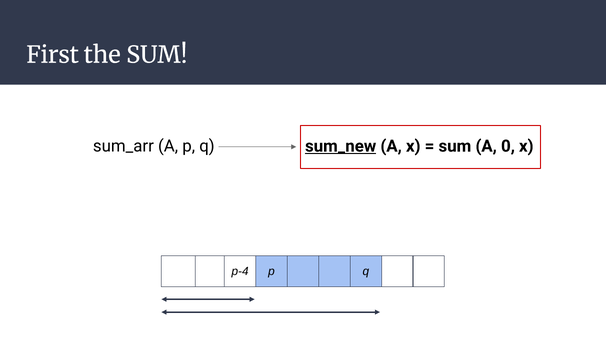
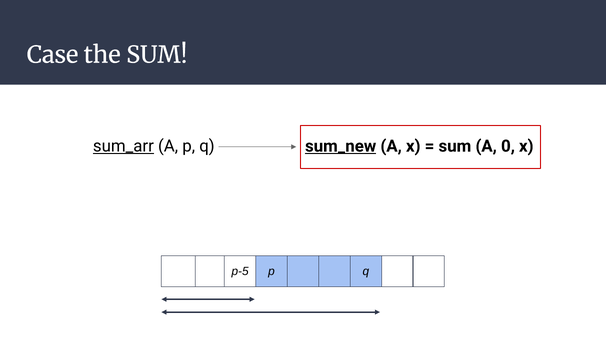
First: First -> Case (53, 55)
sum_arr underline: none -> present (123, 146)
p-4: p-4 -> p-5 (240, 271)
